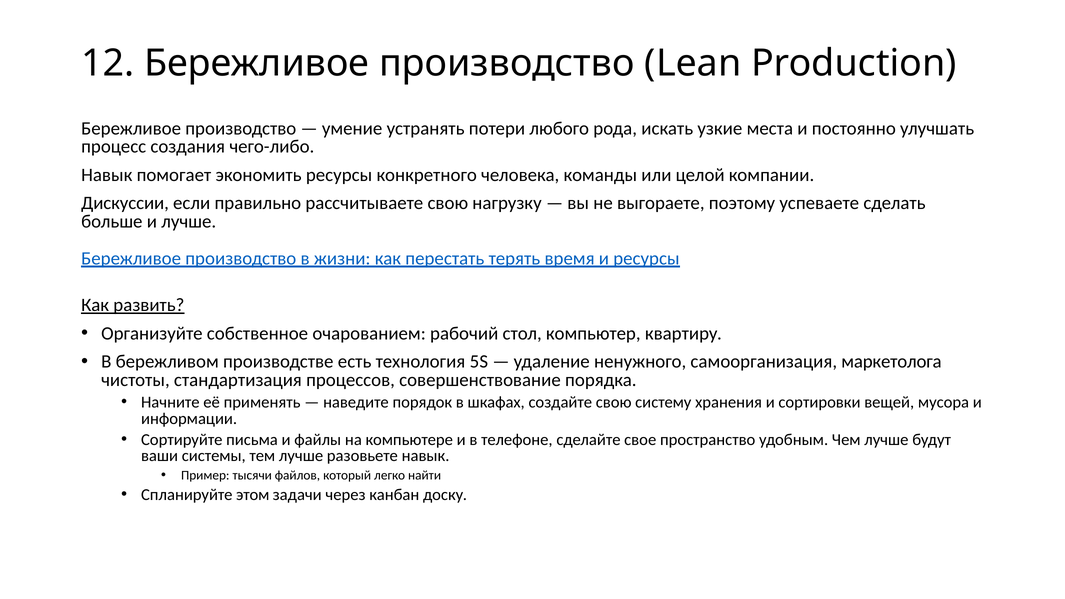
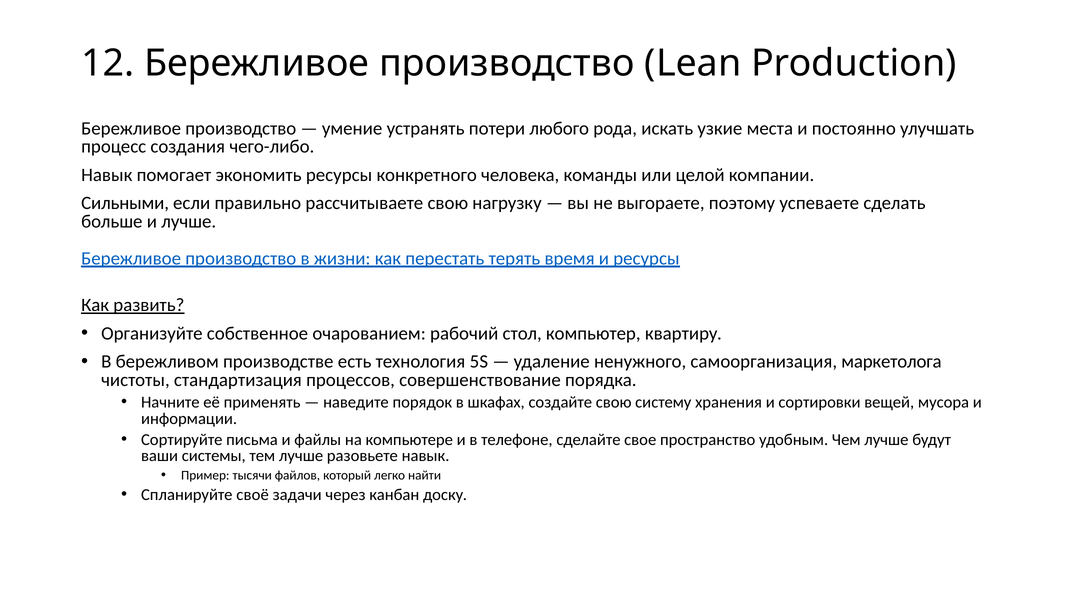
Дискуссии: Дискуссии -> Сильными (125, 203)
этом: этом -> своё (253, 495)
